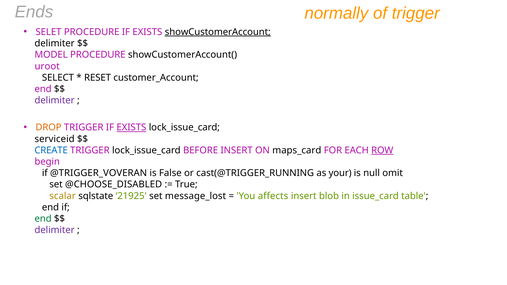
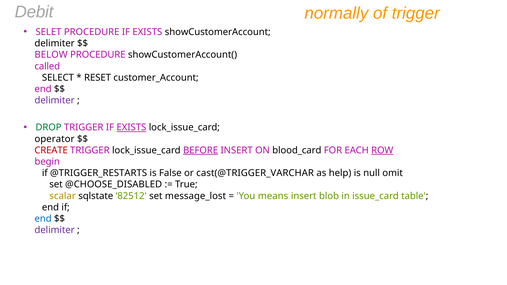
Ends: Ends -> Debit (34, 12)
showCustomerAccount underline: present -> none (218, 32)
MODEL: MODEL -> BELOW (51, 55)
uroot: uroot -> called (47, 66)
DROP colour: orange -> green (49, 128)
serviceid: serviceid -> operator (55, 139)
CREATE colour: blue -> red (51, 150)
BEFORE underline: none -> present (201, 150)
maps_card: maps_card -> blood_card (297, 150)
@TRIGGER_VOVERAN: @TRIGGER_VOVERAN -> @TRIGGER_RESTARTS (99, 173)
cast(@TRIGGER_RUNNING: cast(@TRIGGER_RUNNING -> cast(@TRIGGER_VARCHAR (255, 173)
your: your -> help (340, 173)
21925: 21925 -> 82512 (131, 196)
affects: affects -> means (273, 196)
end colour: green -> blue (43, 219)
